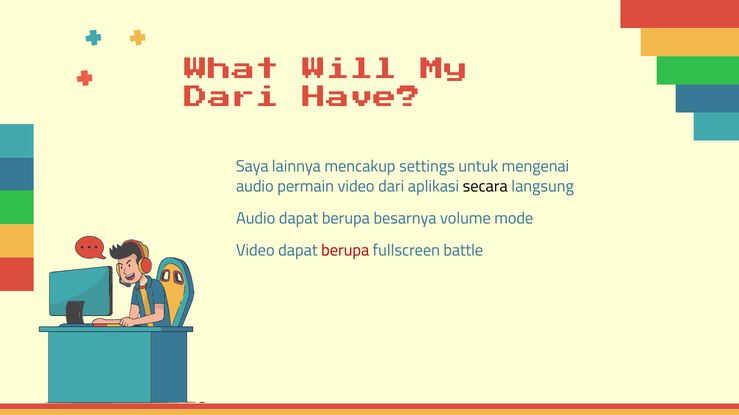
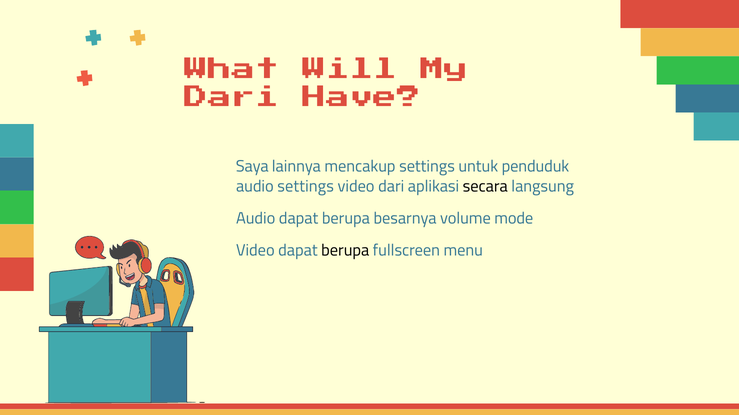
mengenai: mengenai -> penduduk (535, 167)
audio permain: permain -> settings (306, 187)
berupa colour: red -> black (345, 251)
battle: battle -> menu (463, 251)
